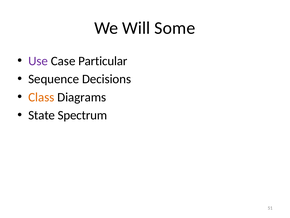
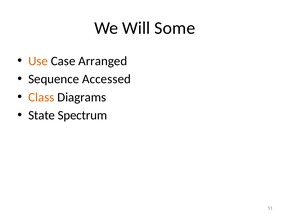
Use colour: purple -> orange (38, 61)
Particular: Particular -> Arranged (103, 61)
Decisions: Decisions -> Accessed (107, 79)
